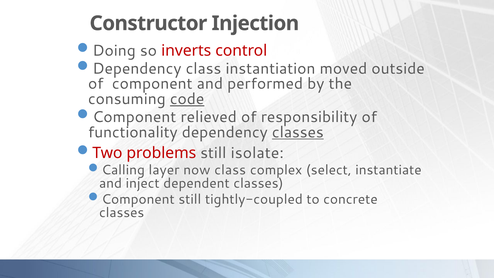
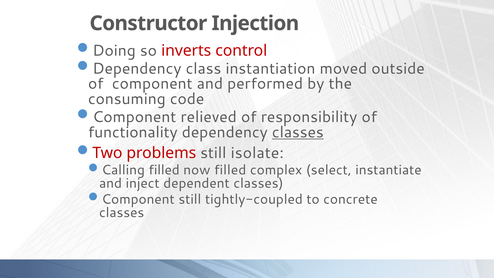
code underline: present -> none (187, 99)
Calling layer: layer -> filled (164, 170)
now class: class -> filled (230, 170)
